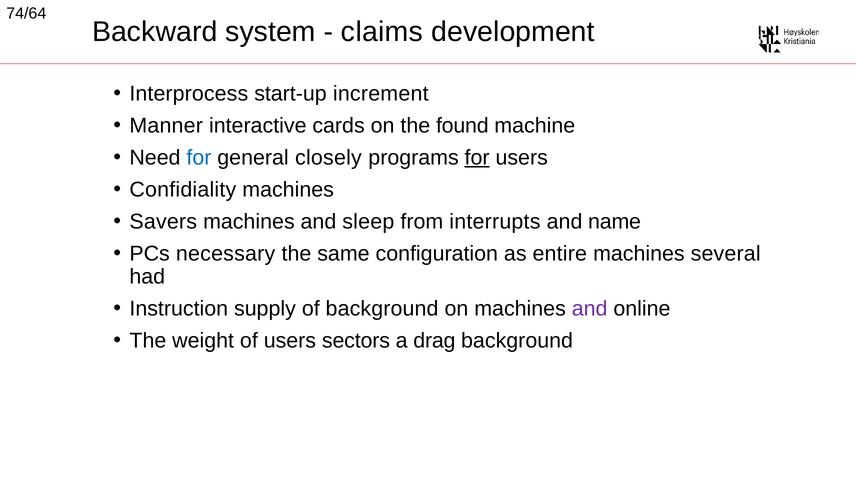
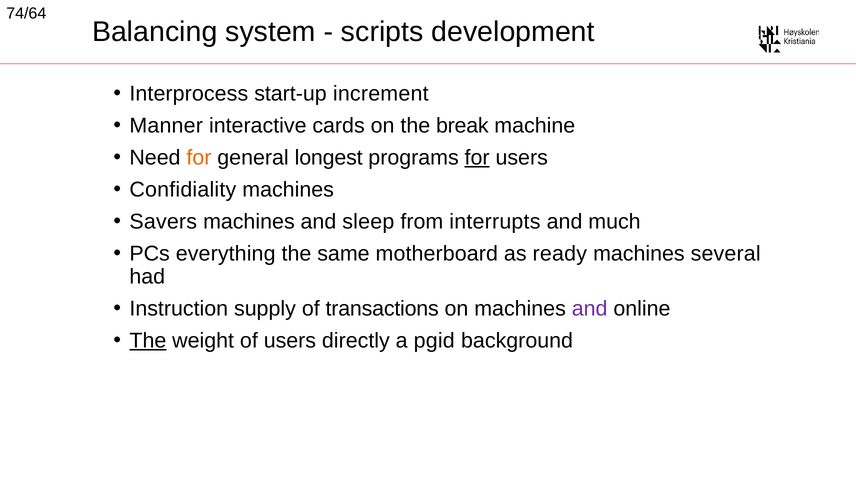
Backward: Backward -> Balancing (155, 32)
claims: claims -> scripts (382, 32)
found: found -> break (462, 126)
for colour: blue -> orange (199, 158)
closely: closely -> longest (329, 158)
name: name -> much (614, 222)
necessary: necessary -> everything (226, 254)
configuration: configuration -> motherboard (437, 254)
entire: entire -> ready (560, 254)
of background: background -> transactions (382, 309)
The underline: none -> present (148, 341)
sectors: sectors -> directly (356, 341)
drag: drag -> pgid (434, 341)
